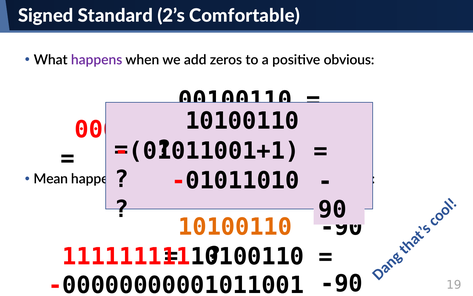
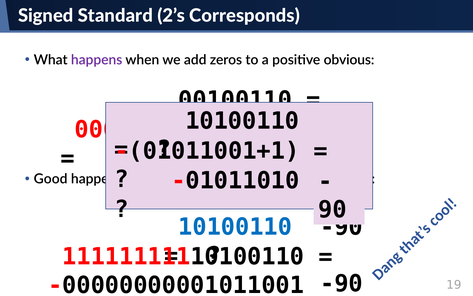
Comfortable: Comfortable -> Corresponds (245, 16)
Mean: Mean -> Good (51, 179)
10100110 colour: orange -> blue (235, 227)
